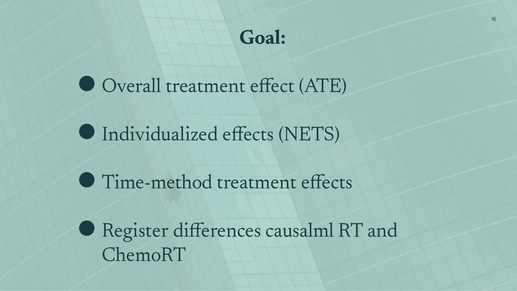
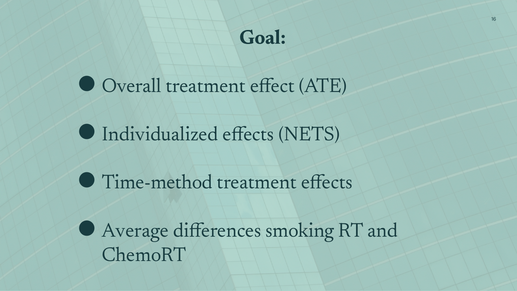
Register: Register -> Average (135, 230)
causalml: causalml -> smoking (300, 230)
